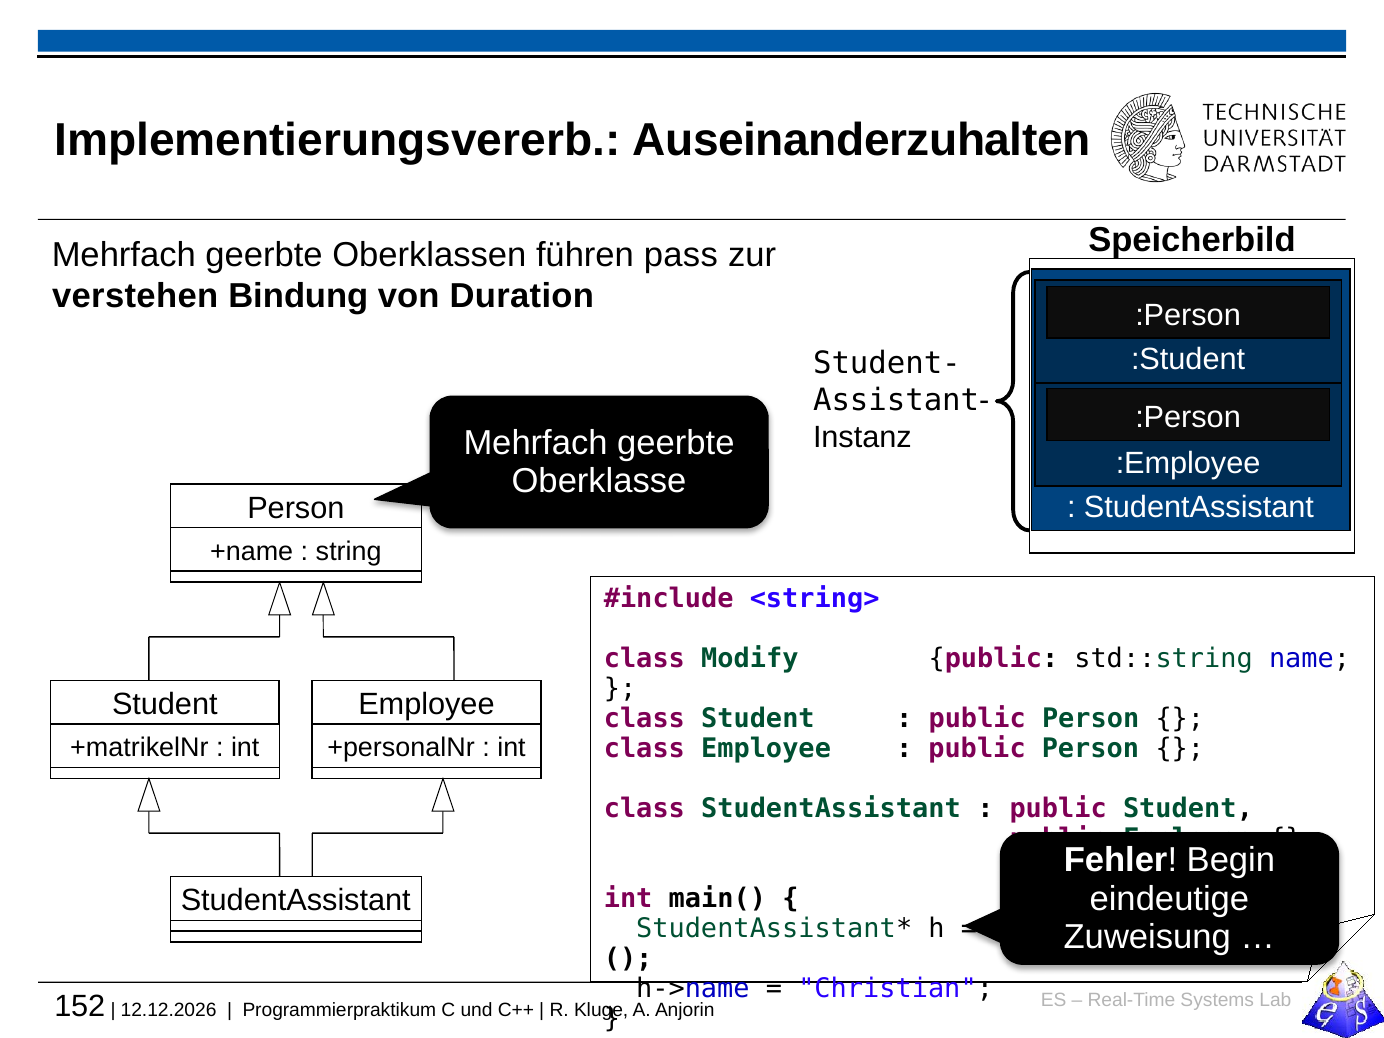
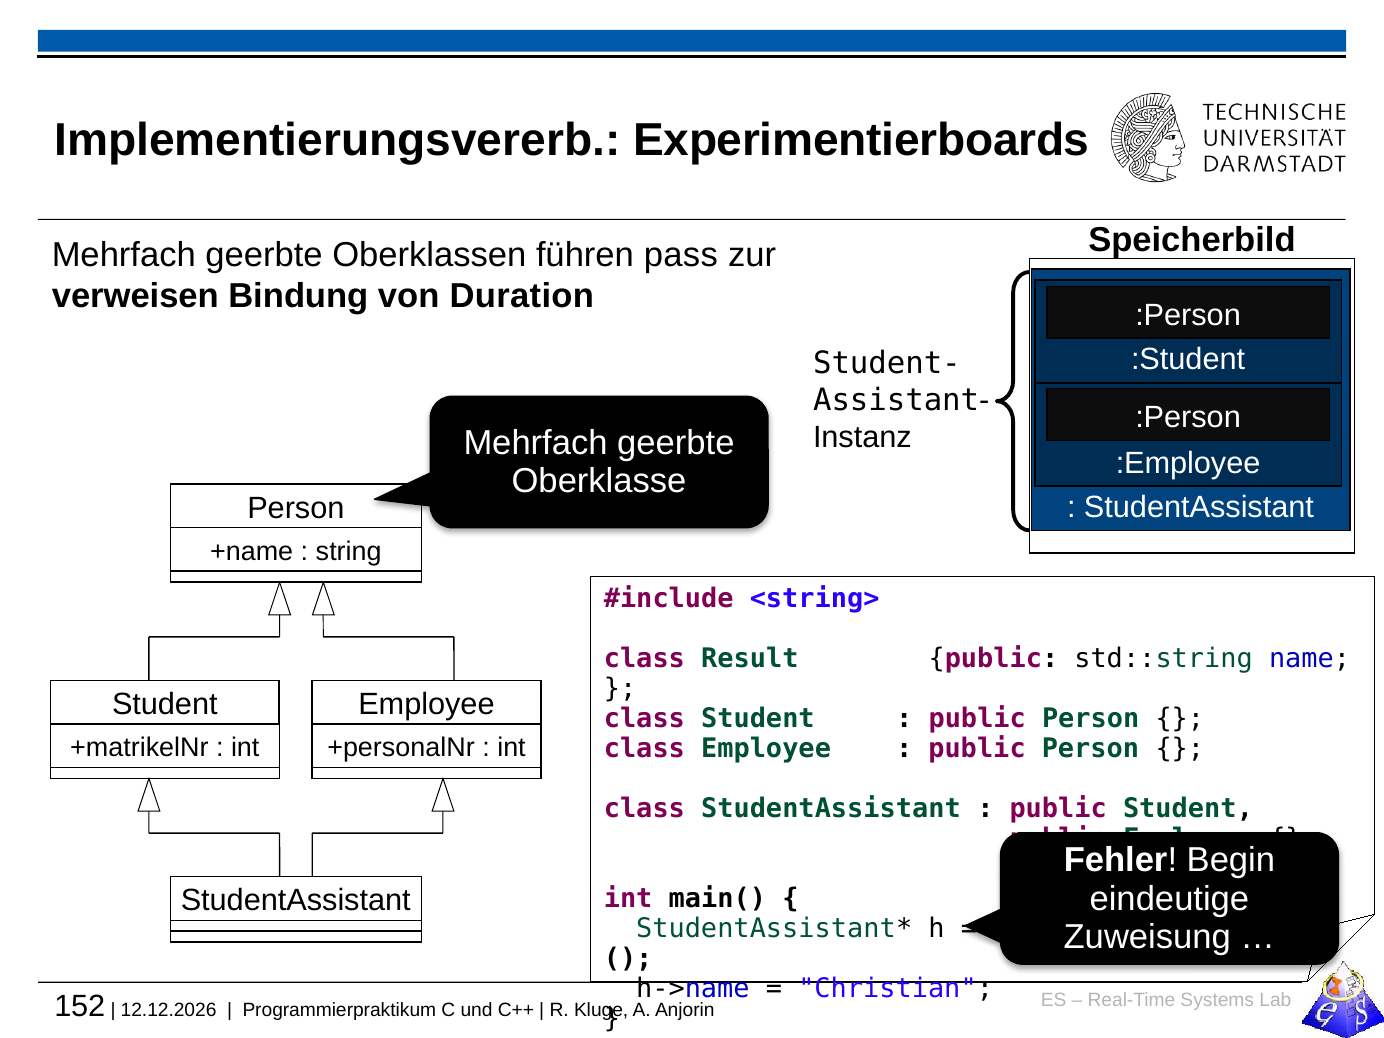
Auseinanderzuhalten: Auseinanderzuhalten -> Experimentierboards (861, 141)
verstehen: verstehen -> verweisen (135, 296)
Modify: Modify -> Result (750, 659)
